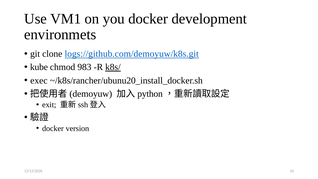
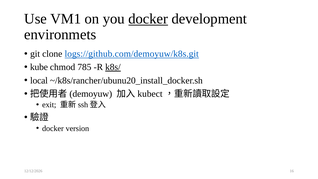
docker underline: none -> present (148, 19)
983: 983 -> 785 (84, 67)
exec: exec -> local (39, 80)
python: python -> kubect (150, 94)
